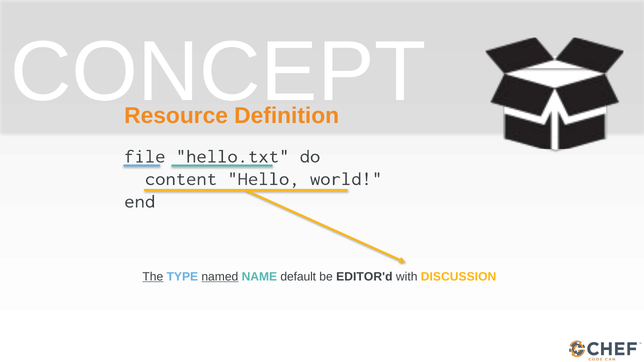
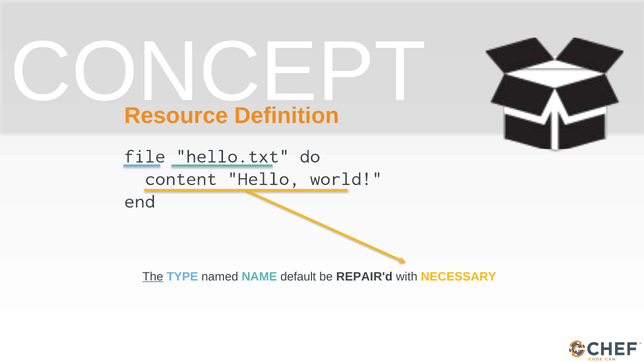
named underline: present -> none (220, 277)
EDITOR'd: EDITOR'd -> REPAIR'd (364, 277)
DISCUSSION: DISCUSSION -> NECESSARY (459, 277)
